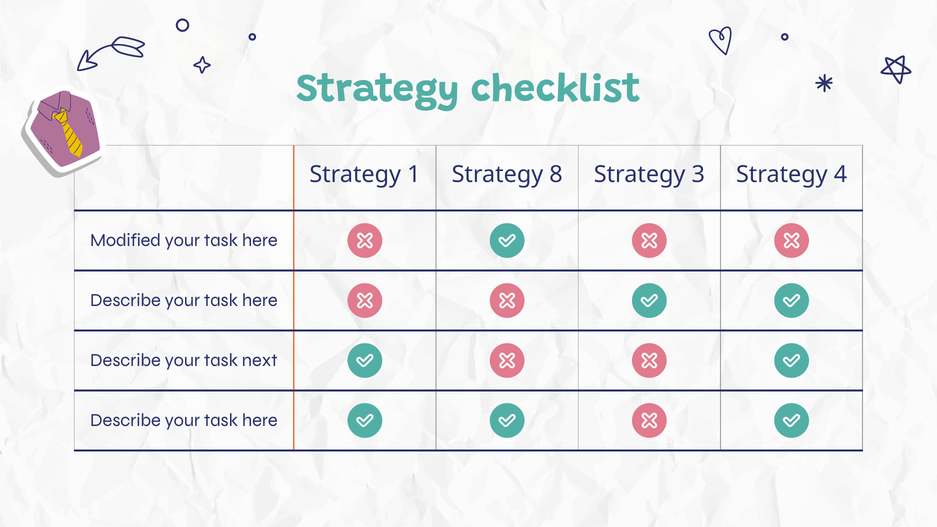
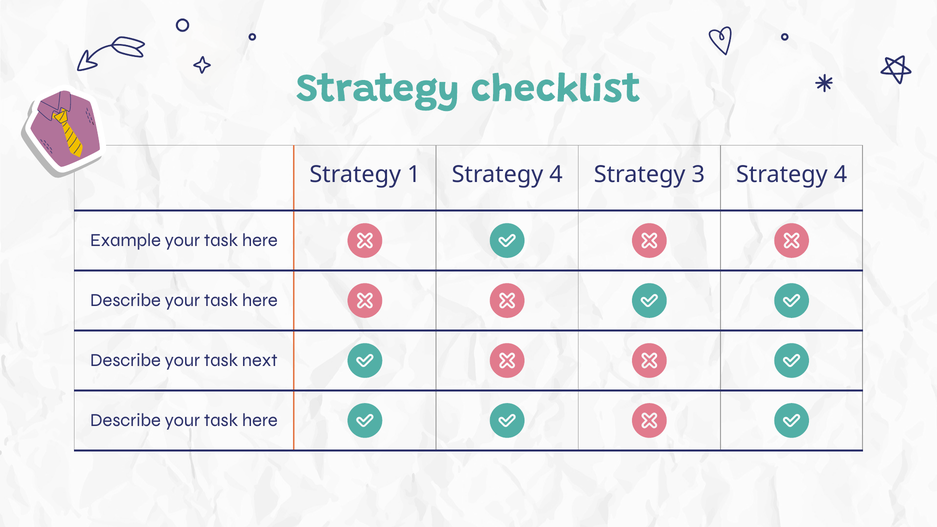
1 Strategy 8: 8 -> 4 (556, 175)
Modified: Modified -> Example (125, 240)
